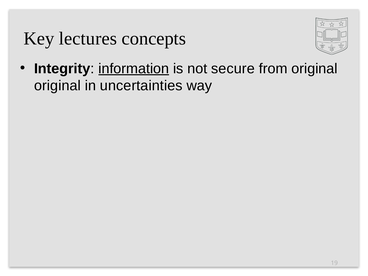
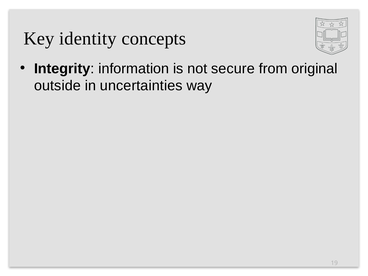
lectures: lectures -> identity (88, 39)
information underline: present -> none (134, 69)
original: original -> outside (57, 86)
